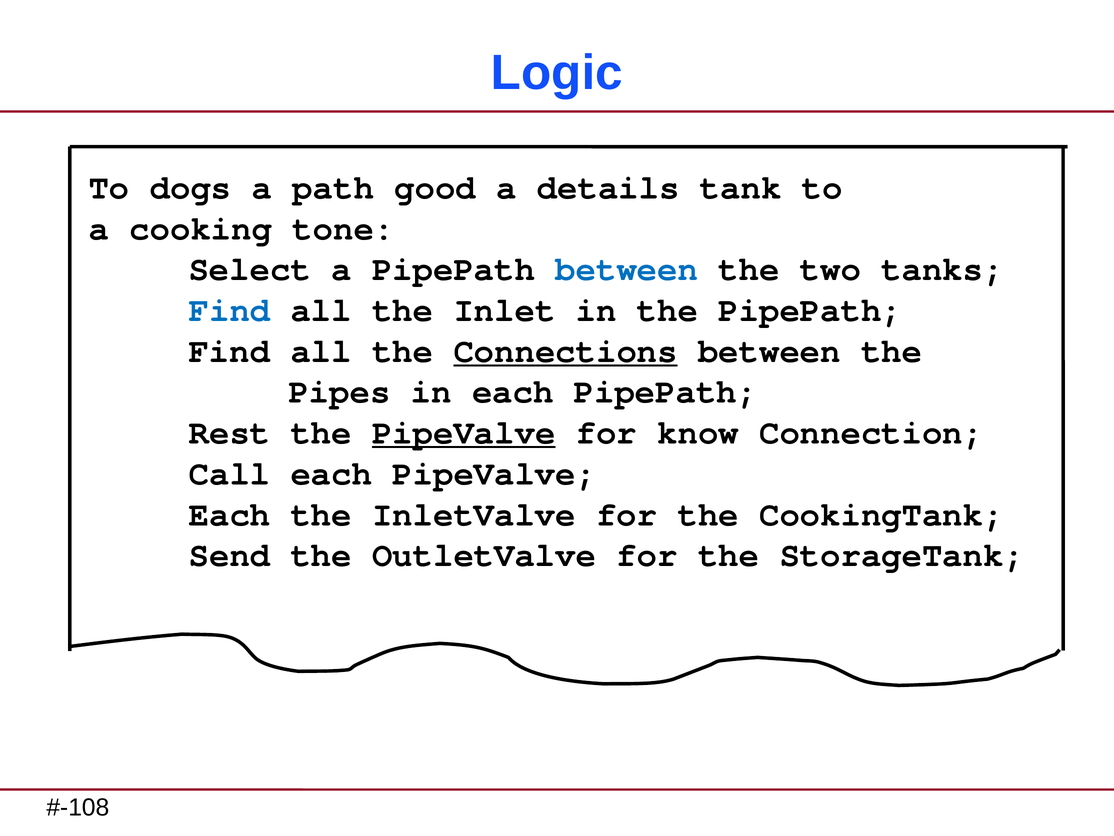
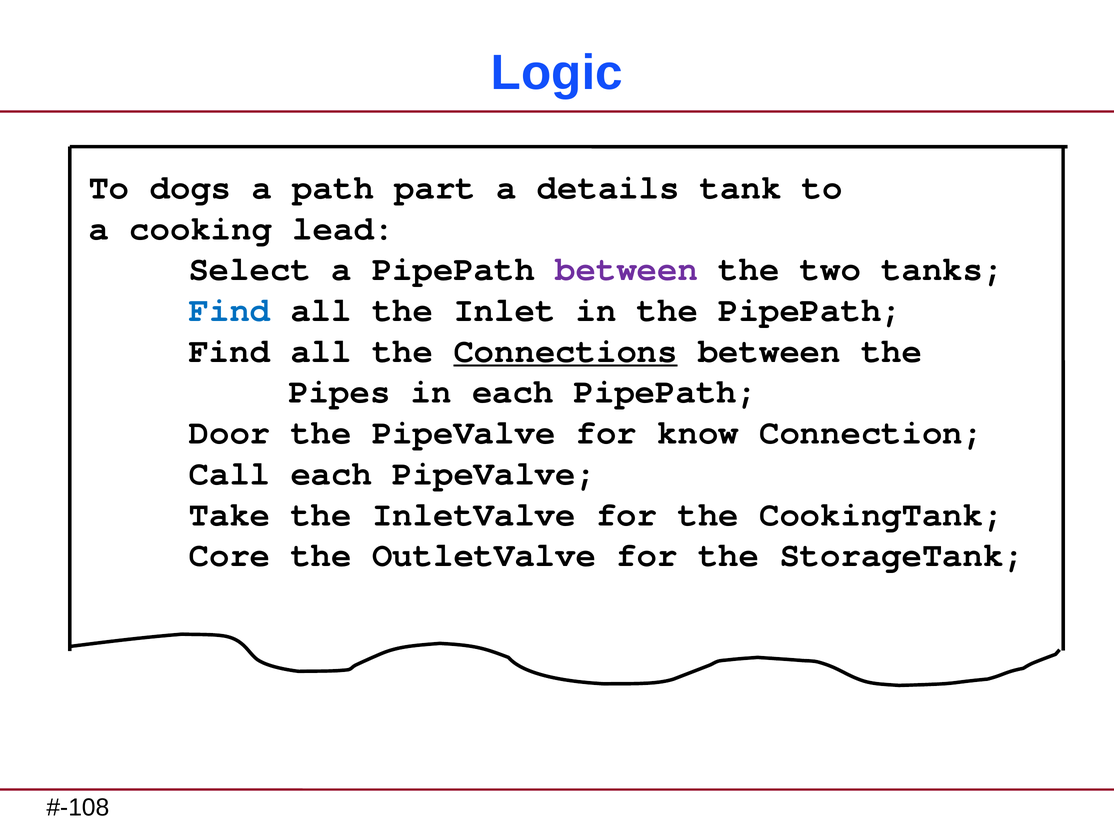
good: good -> part (435, 187)
tone: tone -> lead (343, 228)
between colour: blue -> purple (627, 269)
Rest: Rest -> Door (230, 432)
PipeValve underline: present -> none (464, 432)
Each: Each -> Take (230, 514)
Send: Send -> Core (230, 555)
